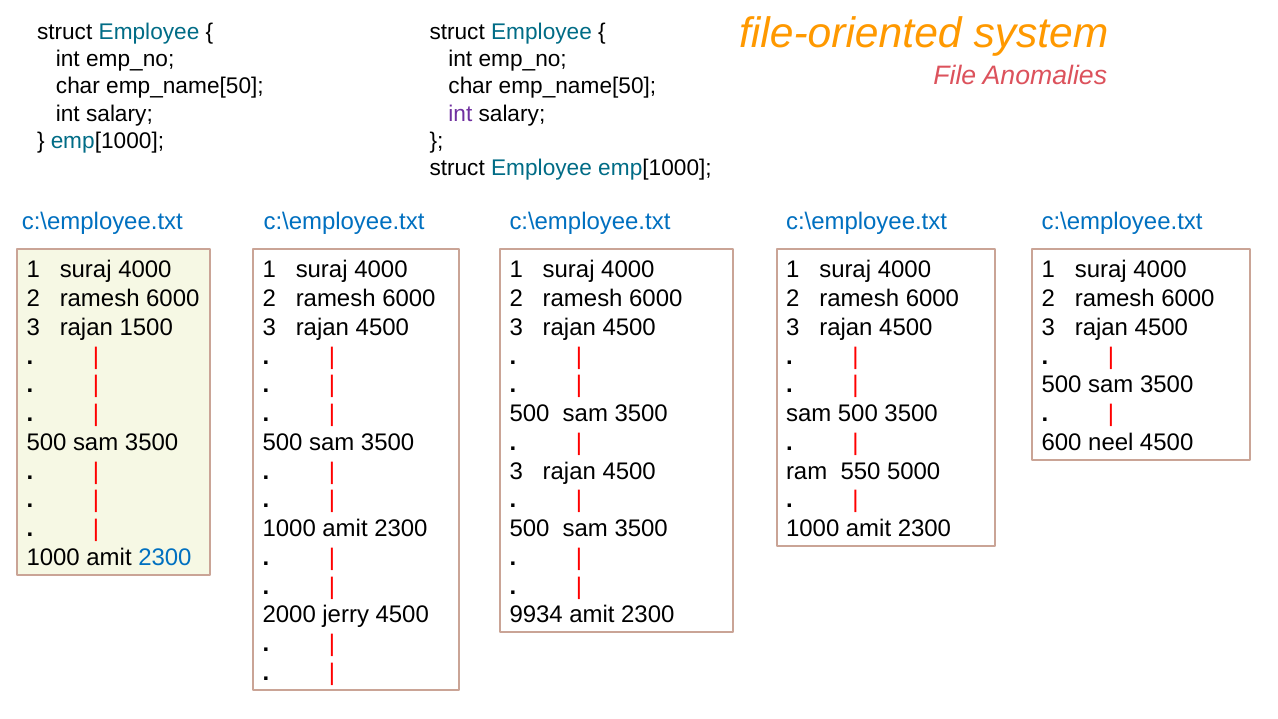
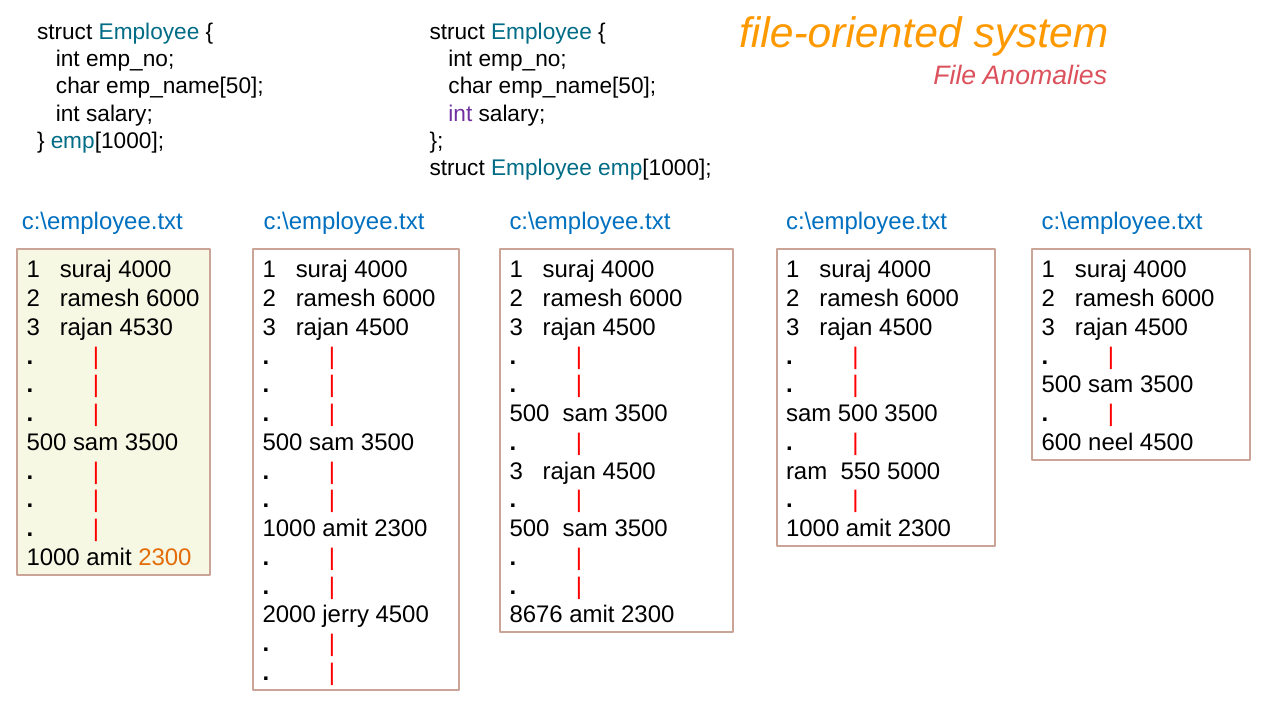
1500: 1500 -> 4530 (146, 327)
2300 colour: blue -> orange (165, 557)
9934: 9934 -> 8676 (536, 615)
